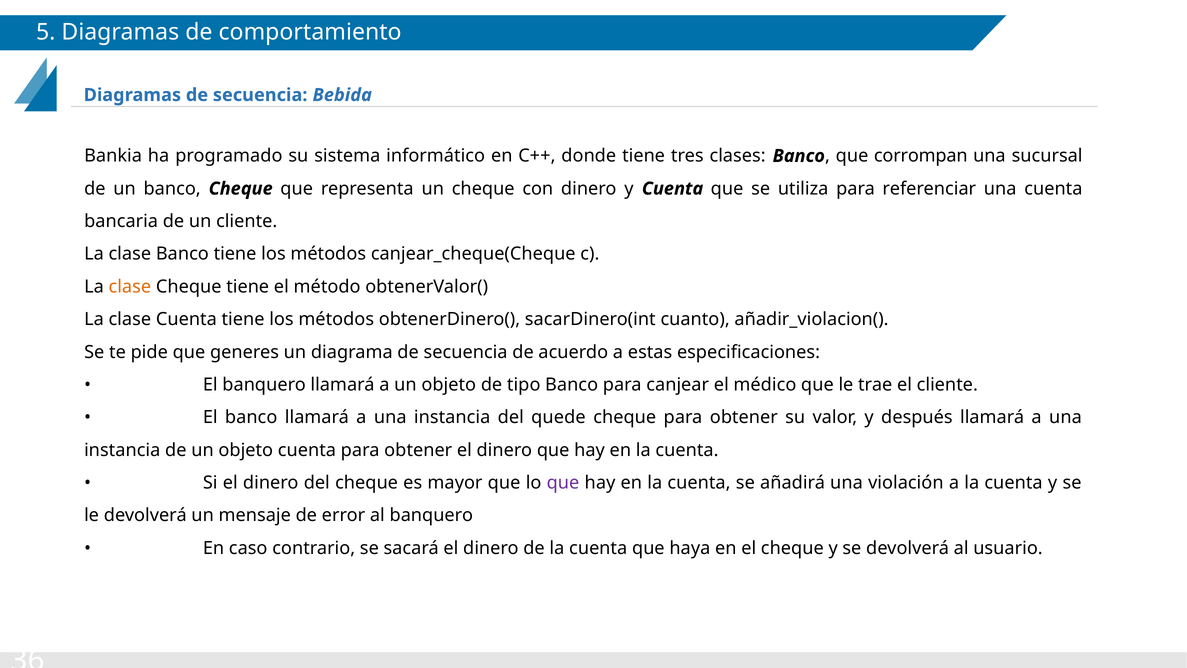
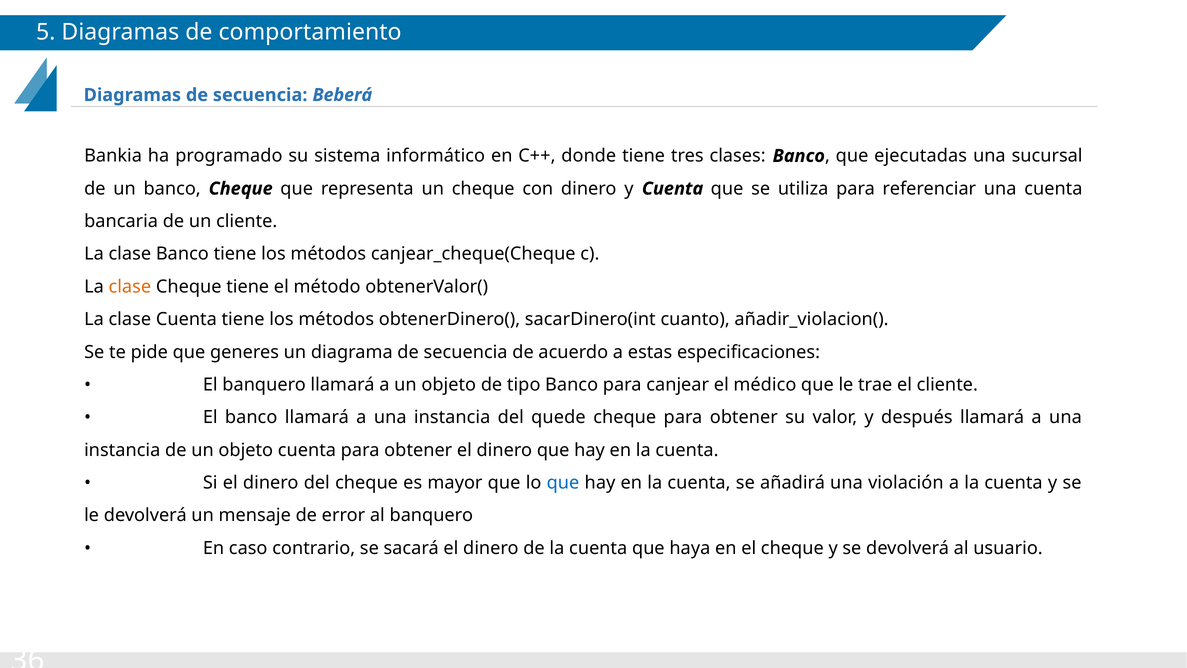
Bebida: Bebida -> Beberá (342, 95)
corrompan: corrompan -> ejecutadas (921, 156)
que colour: purple -> blue (563, 483)
